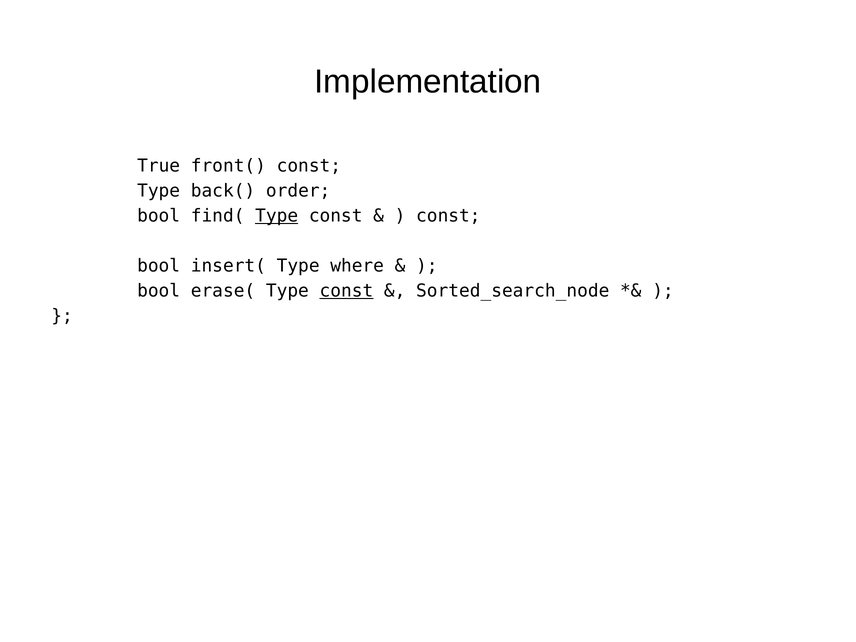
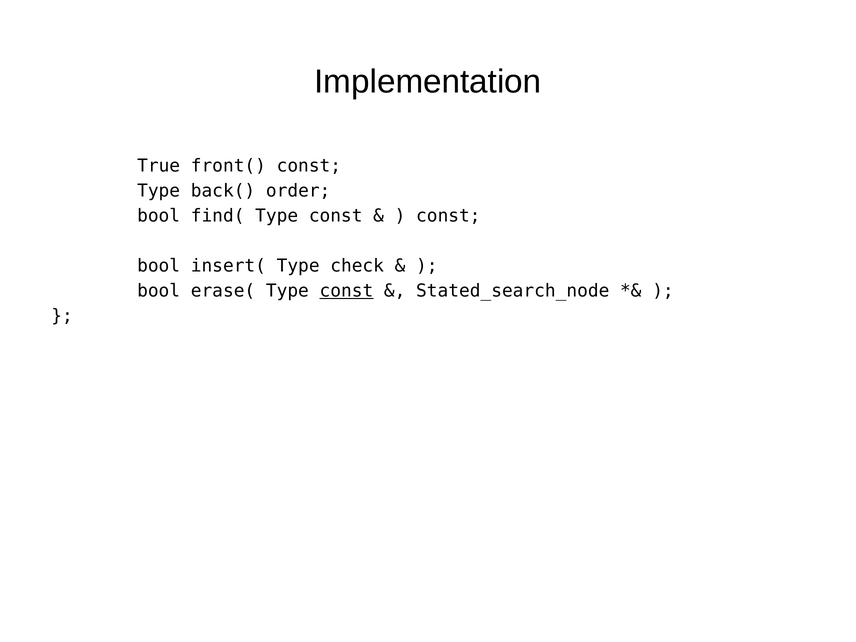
Type underline: present -> none (277, 216)
where: where -> check (357, 266)
Sorted_search_node: Sorted_search_node -> Stated_search_node (513, 291)
